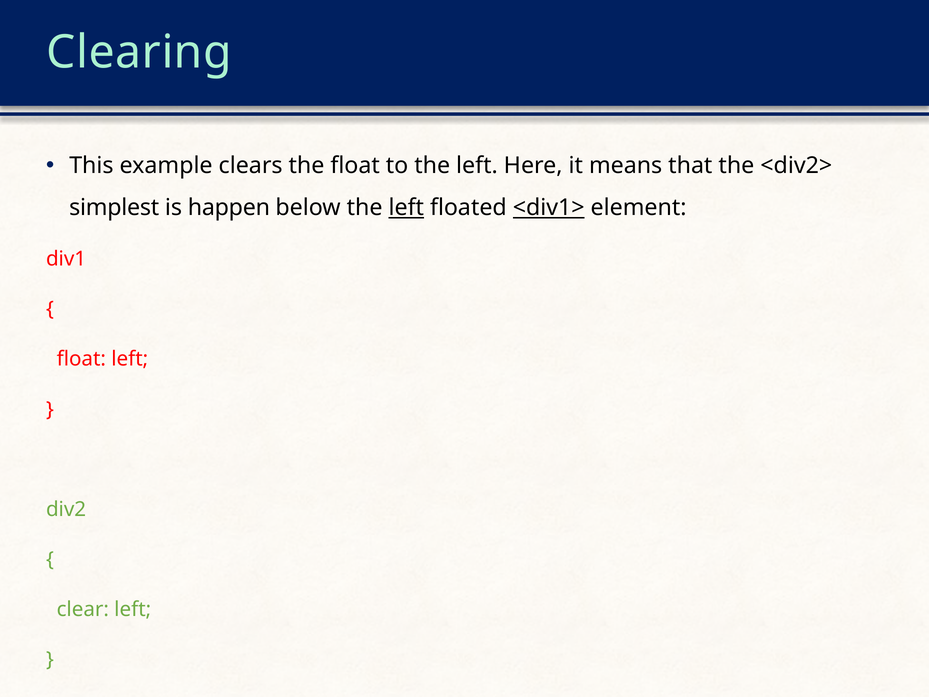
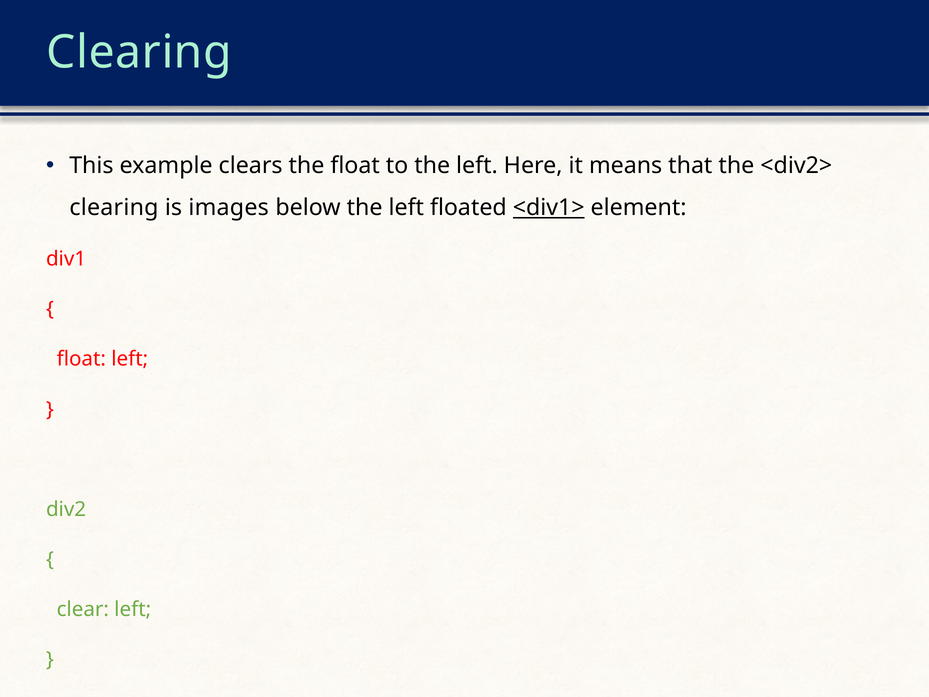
simplest: simplest -> clearing (114, 208)
happen: happen -> images (229, 208)
left underline: present -> none (406, 208)
